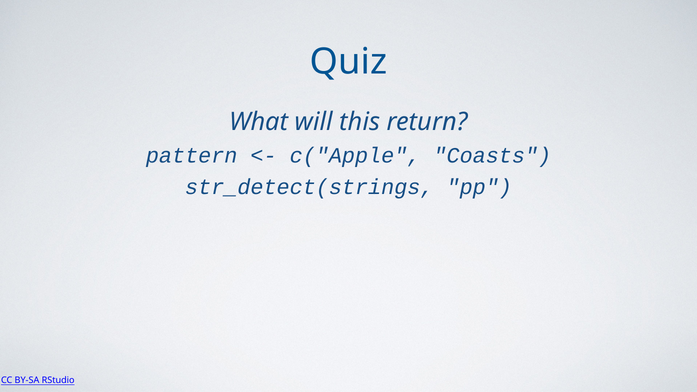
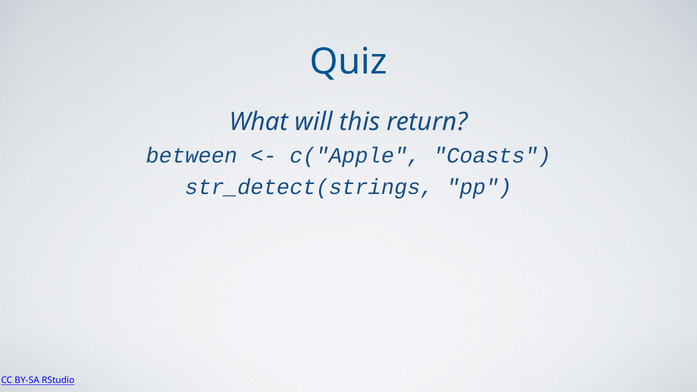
pattern: pattern -> between (192, 156)
